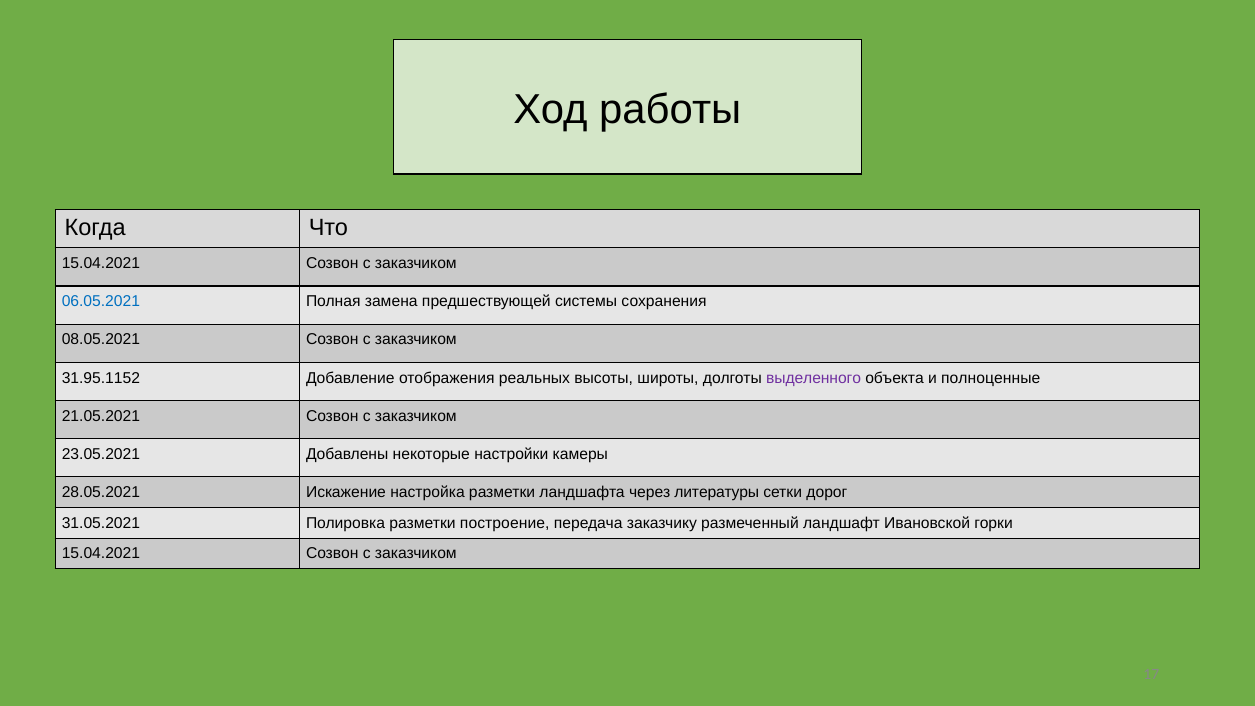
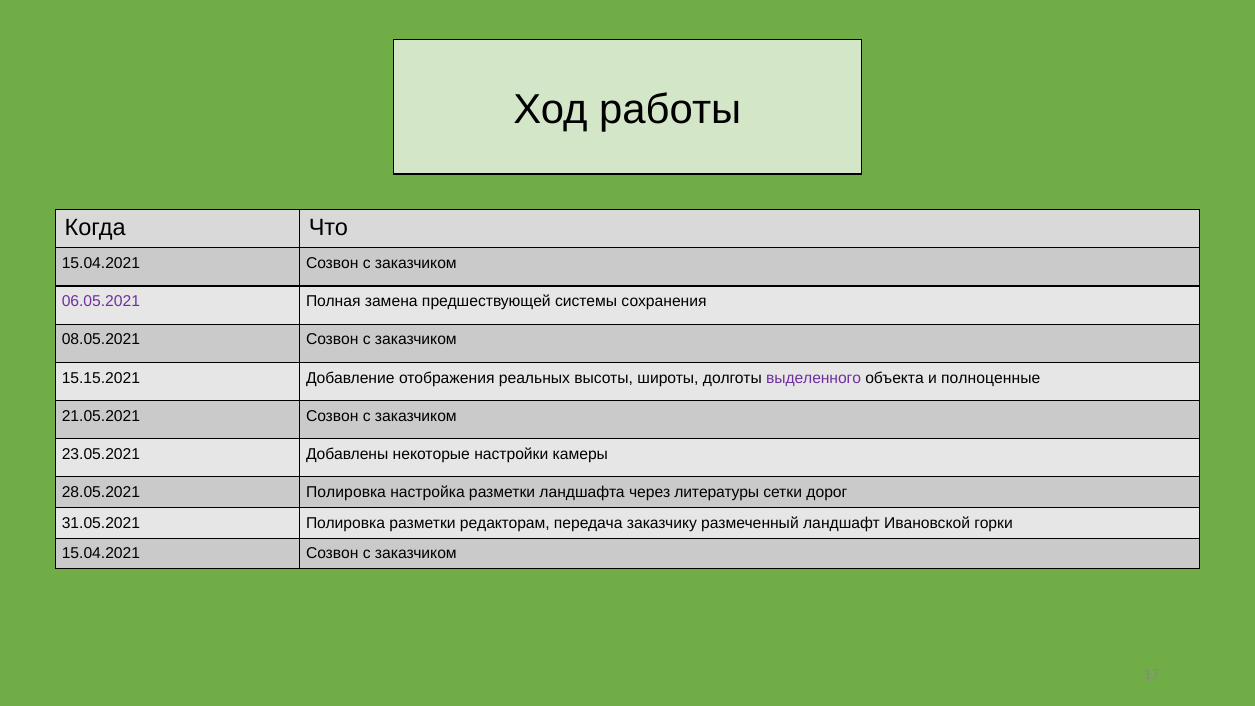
06.05.2021 colour: blue -> purple (101, 302)
31.95.1152: 31.95.1152 -> 15.15.2021 (101, 378)
28.05.2021 Искажение: Искажение -> Полировка (346, 492)
построение: построение -> редакторам (505, 523)
